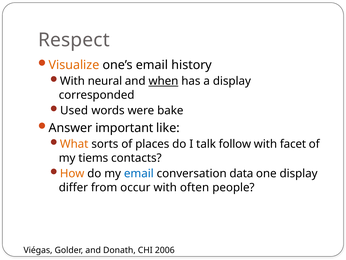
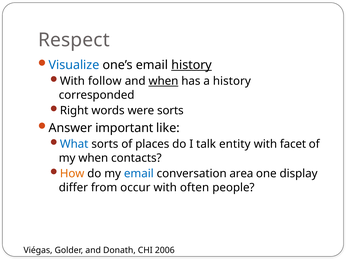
Visualize colour: orange -> blue (74, 65)
history underline: none -> present (192, 65)
neural: neural -> follow (105, 81)
a display: display -> history (232, 81)
Used: Used -> Right (74, 110)
were bake: bake -> sorts (170, 110)
What colour: orange -> blue (74, 144)
follow: follow -> entity (235, 144)
my tiems: tiems -> when (93, 158)
data: data -> area (241, 173)
